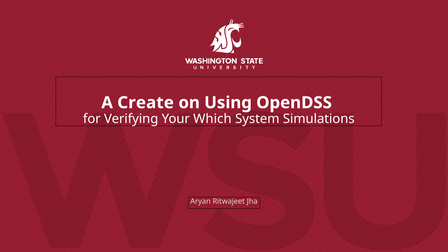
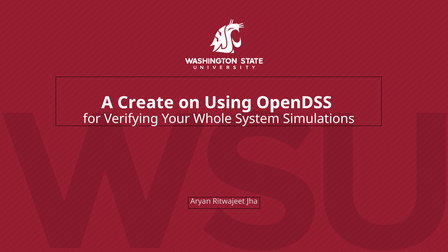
Which: Which -> Whole (213, 119)
